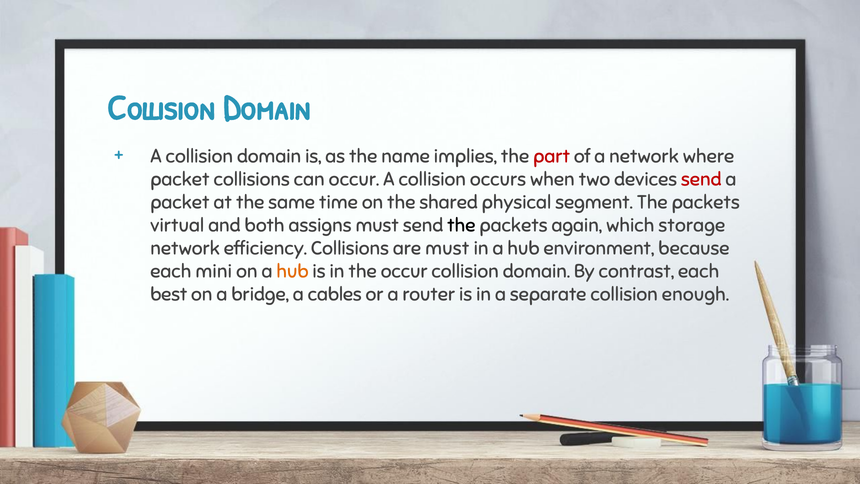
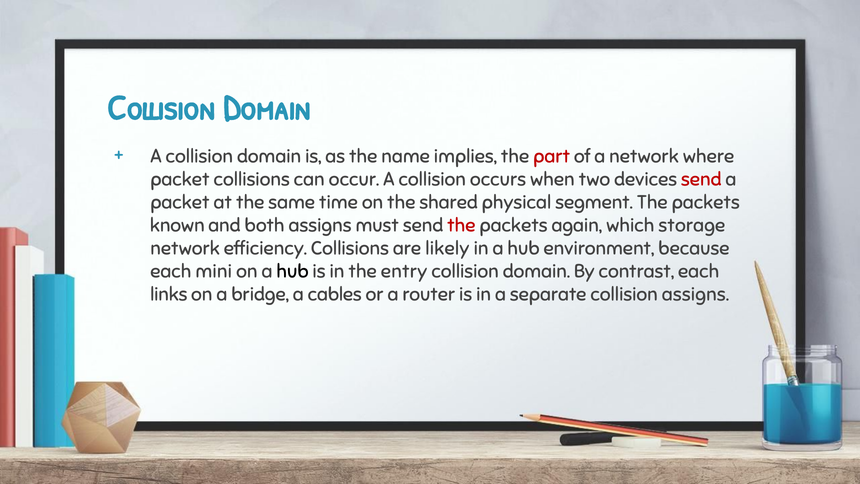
virtual: virtual -> known (177, 225)
the colour: black -> red (461, 225)
are must: must -> likely (447, 248)
hub colour: orange -> black (293, 271)
the occur: occur -> entry (404, 271)
best: best -> links (169, 294)
collision enough: enough -> assigns (695, 294)
